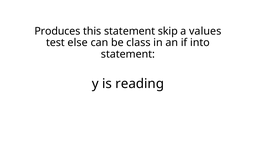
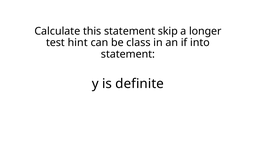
Produces: Produces -> Calculate (57, 31)
values: values -> longer (205, 31)
else: else -> hint (78, 43)
reading: reading -> definite (140, 84)
